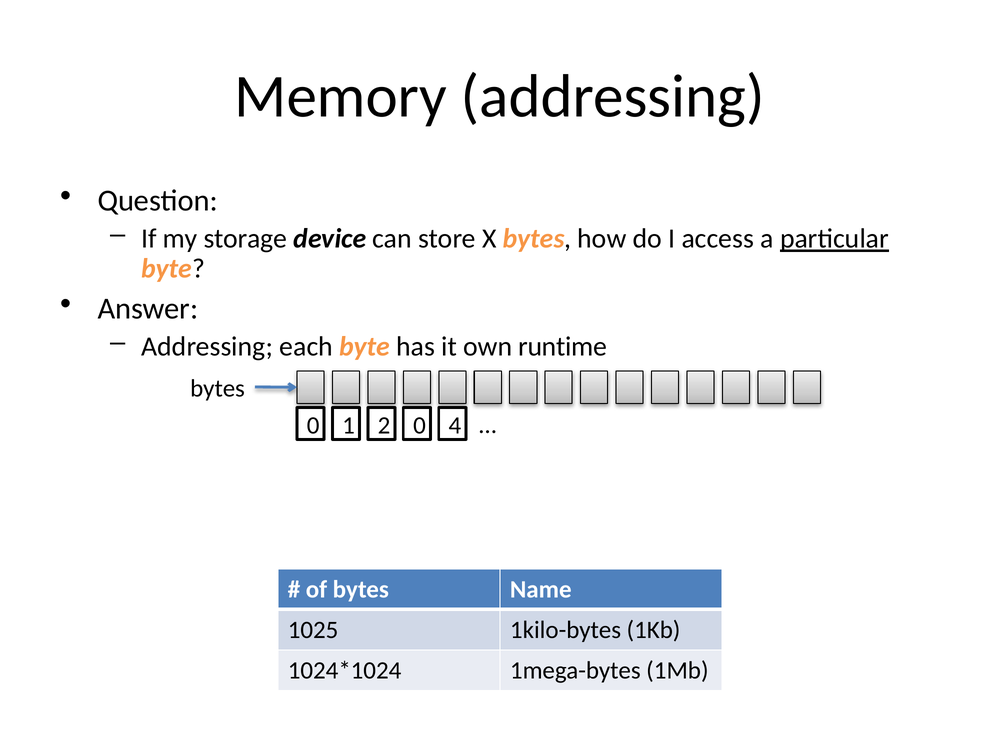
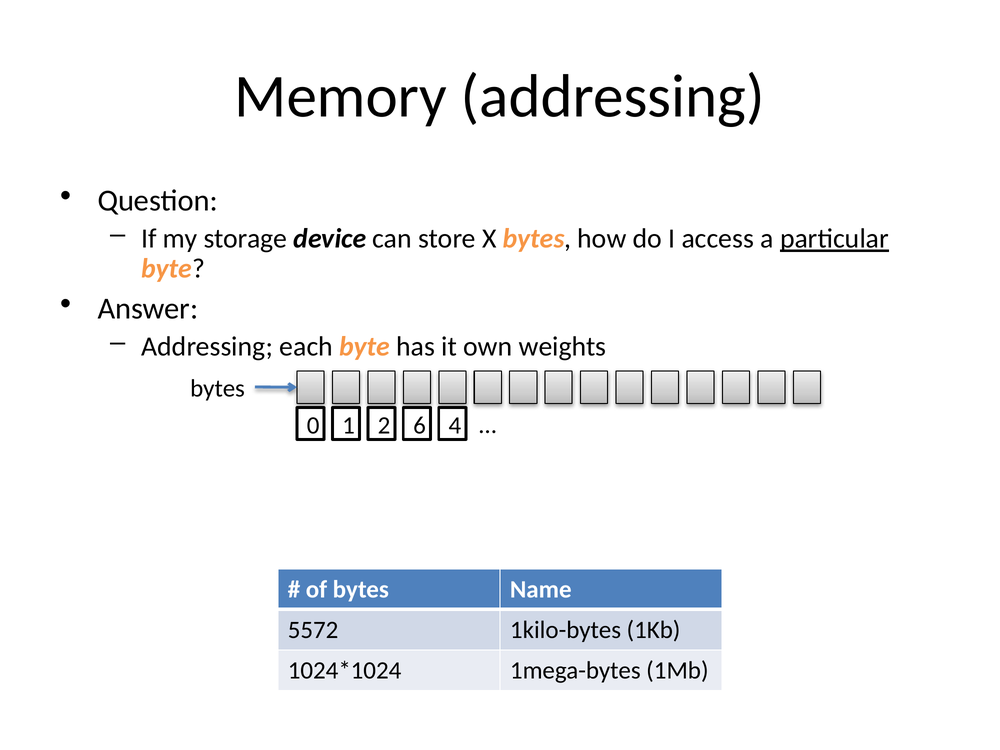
runtime: runtime -> weights (562, 347)
2 0: 0 -> 6 (419, 425)
1025: 1025 -> 5572 (313, 630)
